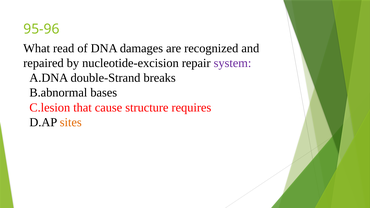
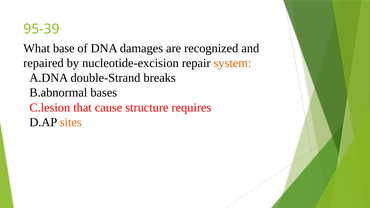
95-96: 95-96 -> 95-39 (41, 29)
read: read -> base (64, 48)
system colour: purple -> orange (232, 63)
